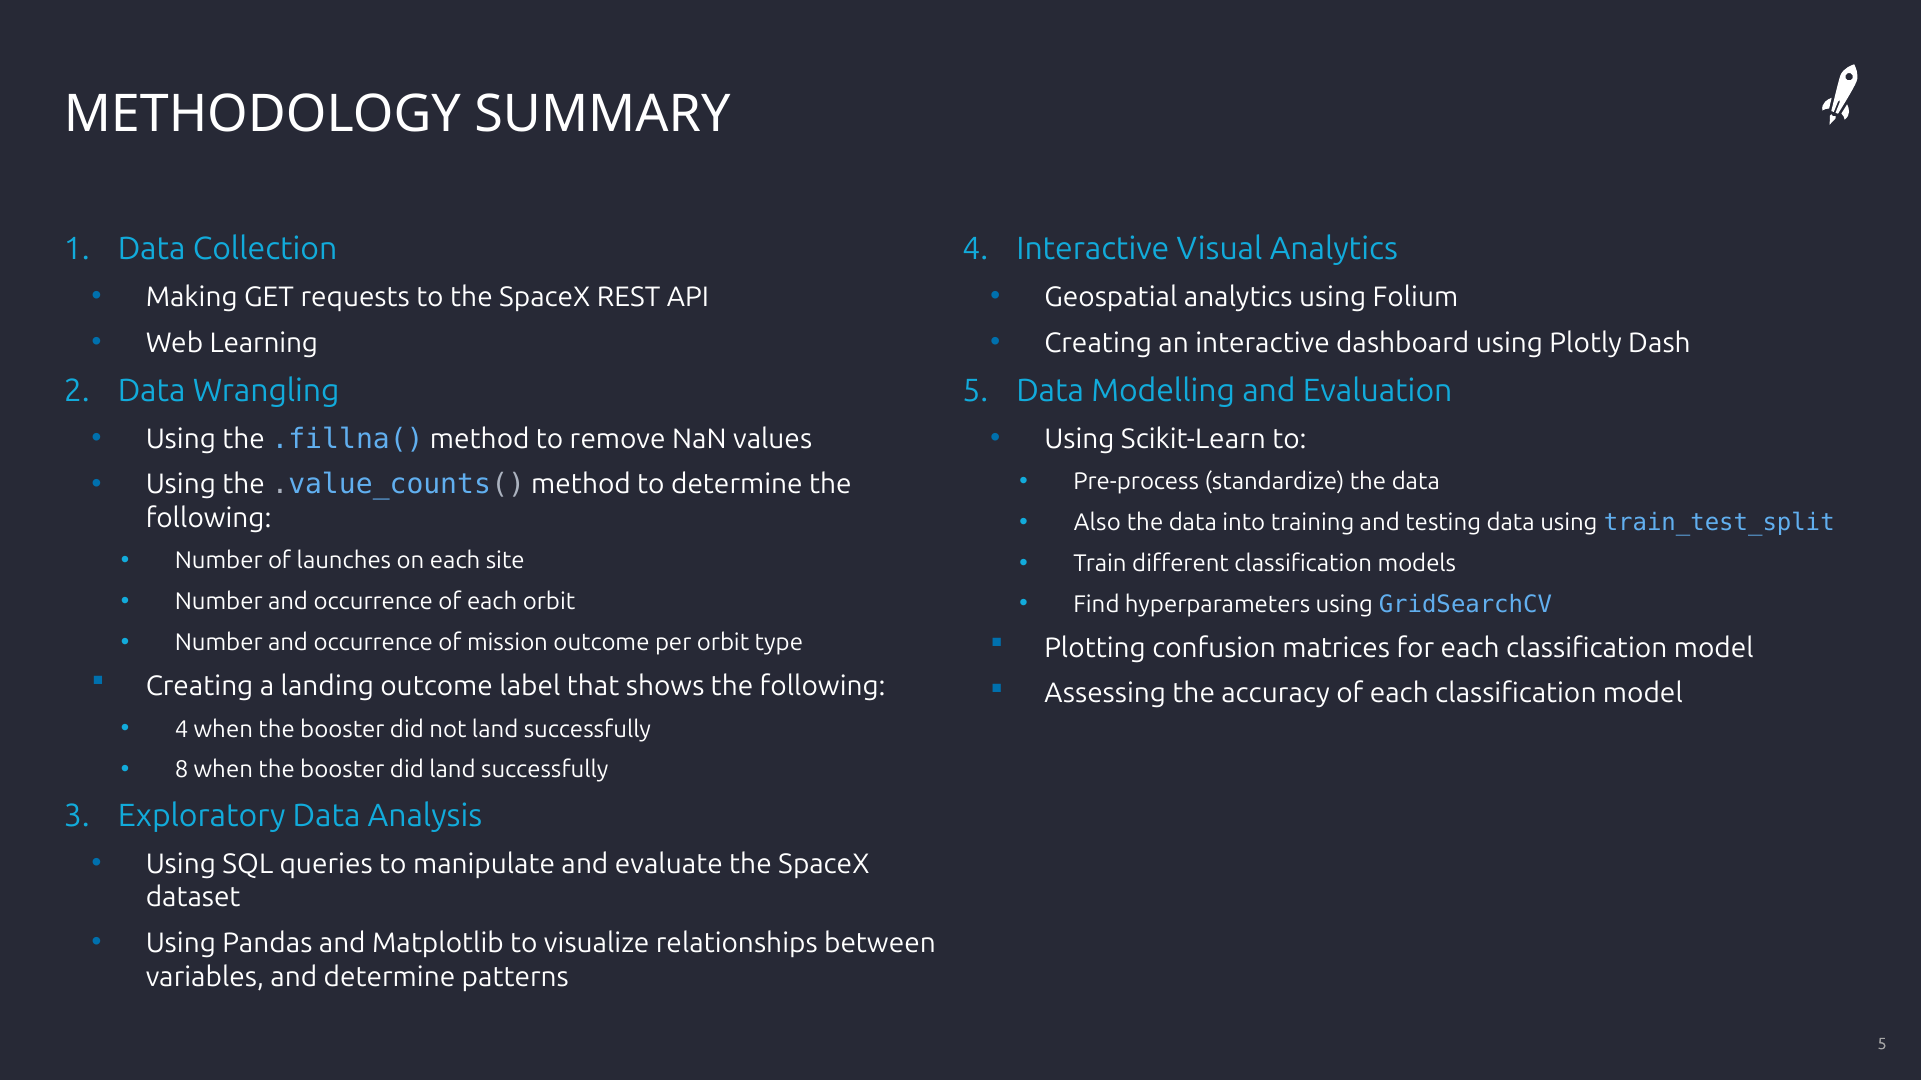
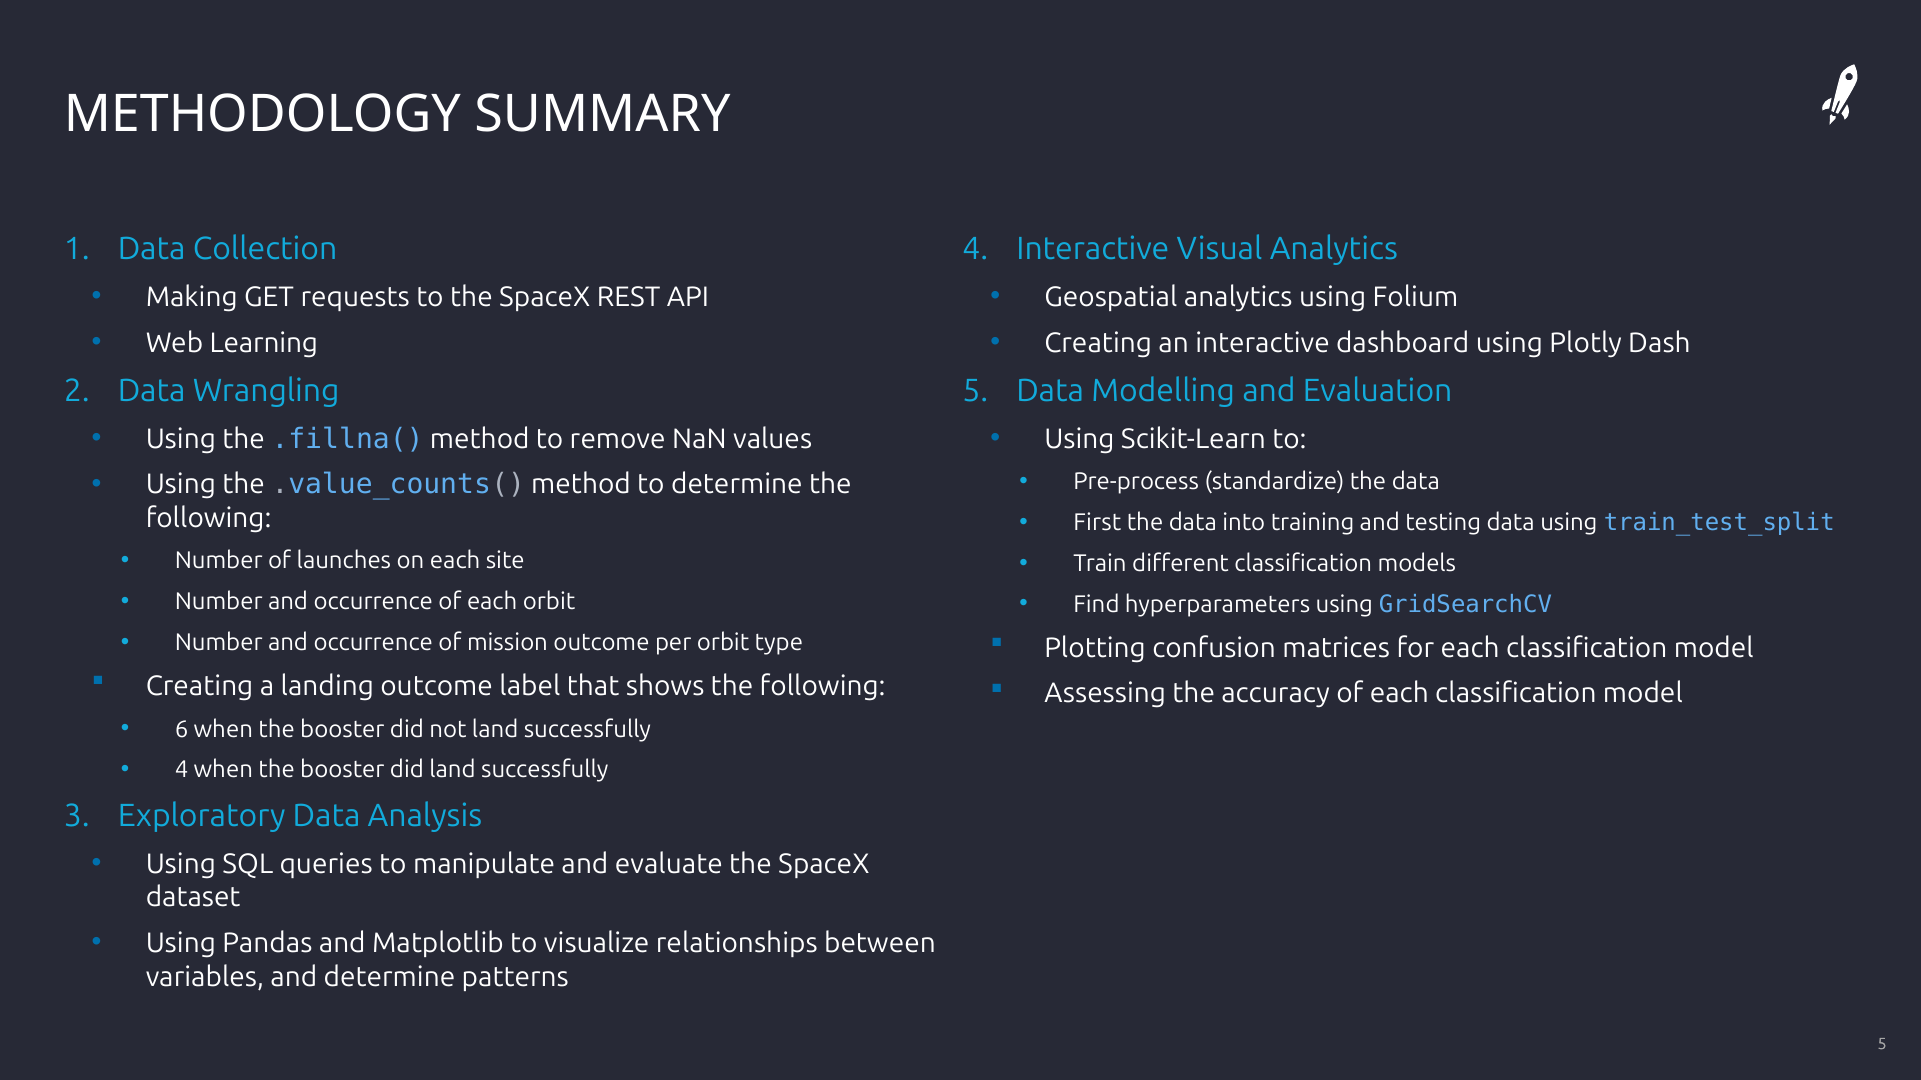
Also: Also -> First (1097, 523)
4: 4 -> 6 (182, 730)
8: 8 -> 4 (182, 770)
